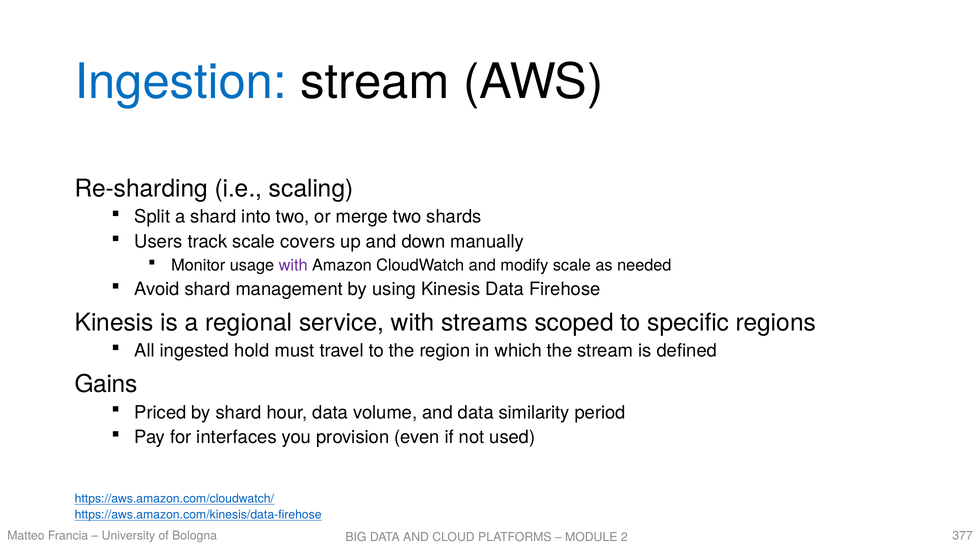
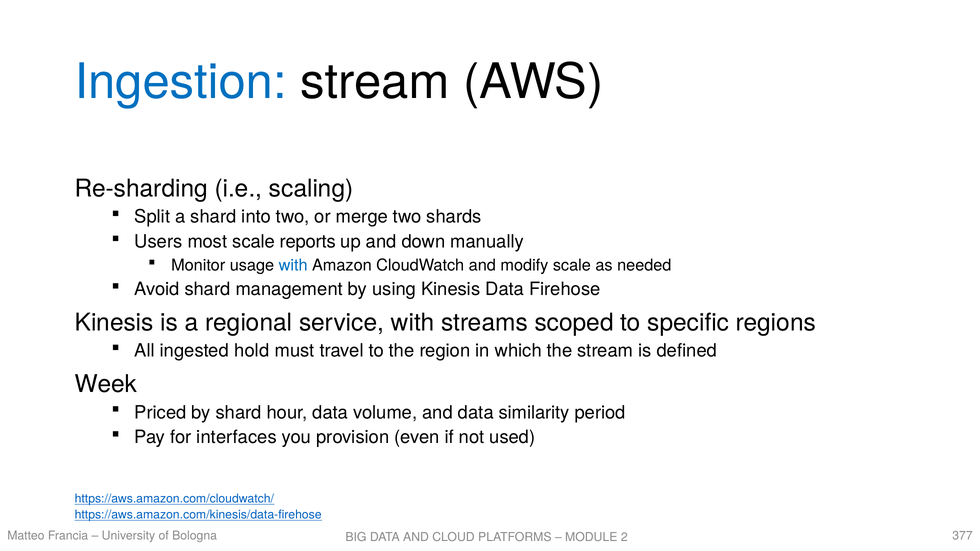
track: track -> most (207, 242)
covers: covers -> reports (308, 242)
with colour: purple -> blue (293, 266)
Gains: Gains -> Week (106, 384)
